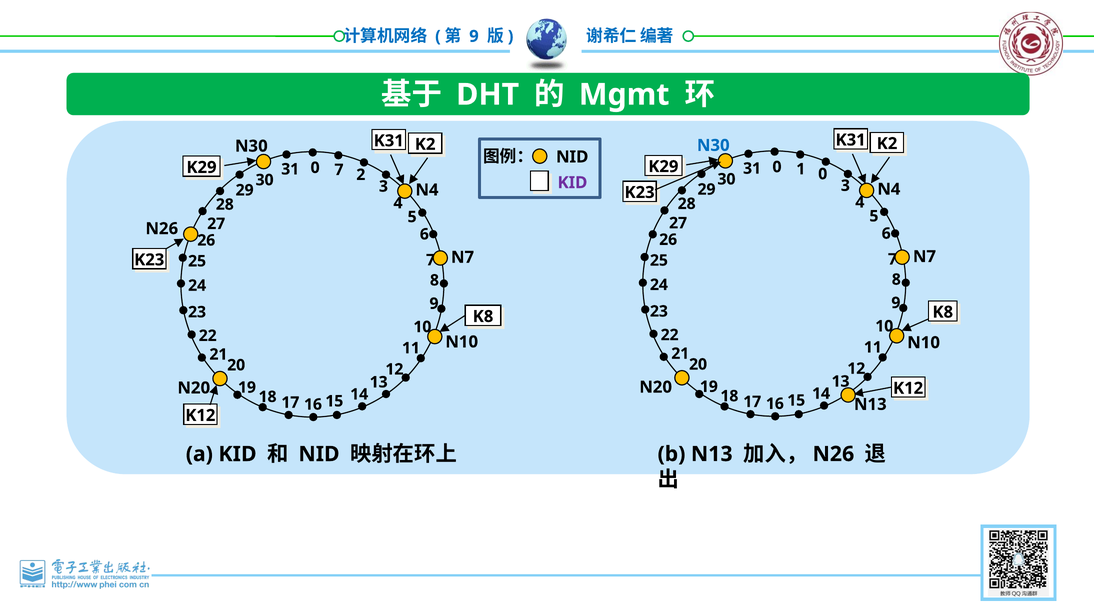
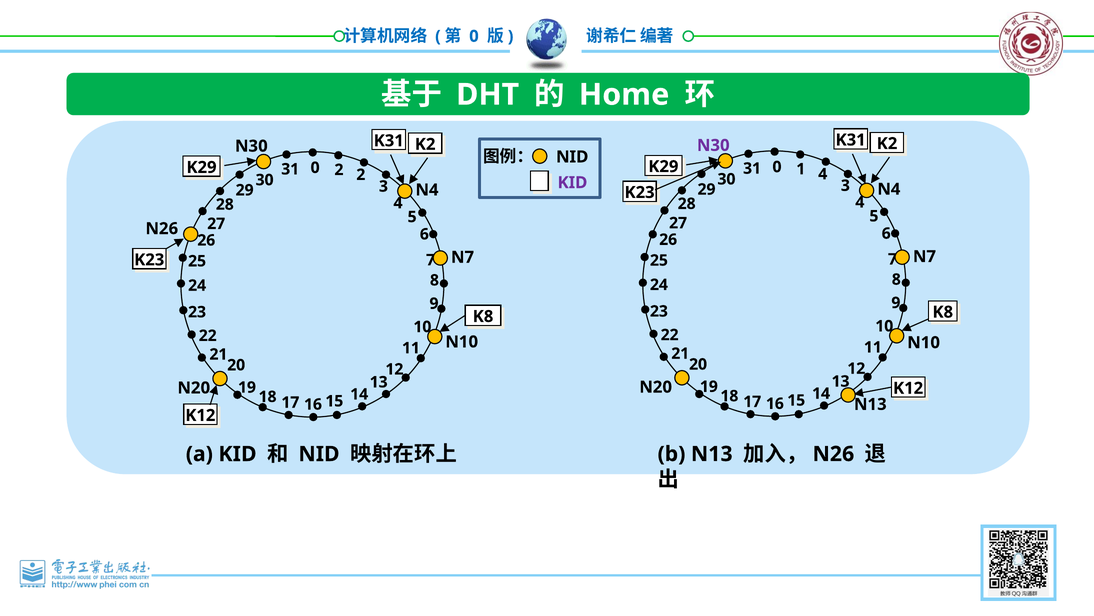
9: 9 -> 0 (474, 36)
Mgmt: Mgmt -> Home (624, 95)
N30 colour: blue -> purple (713, 145)
1 0: 0 -> 4 (823, 174)
0 7: 7 -> 2 (339, 170)
